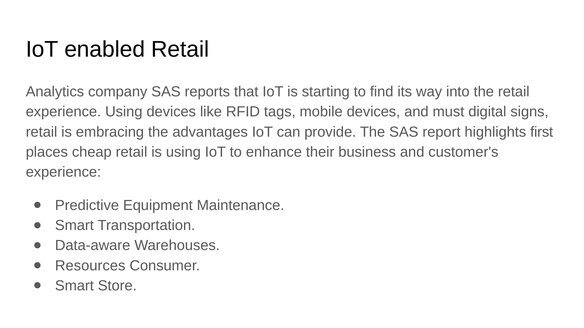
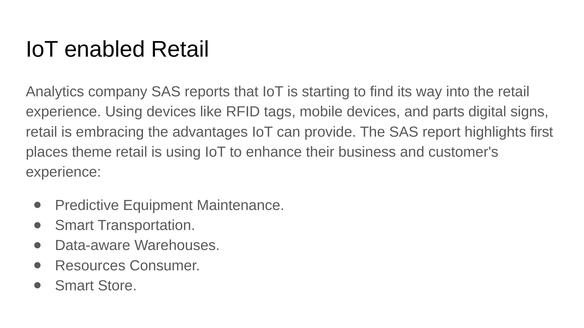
must: must -> parts (449, 112)
cheap: cheap -> theme (92, 152)
